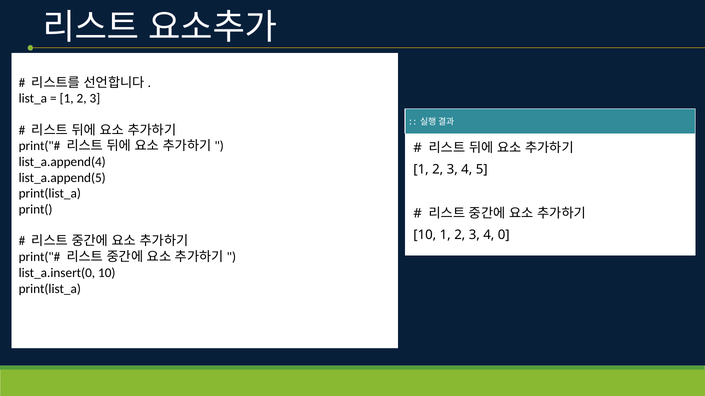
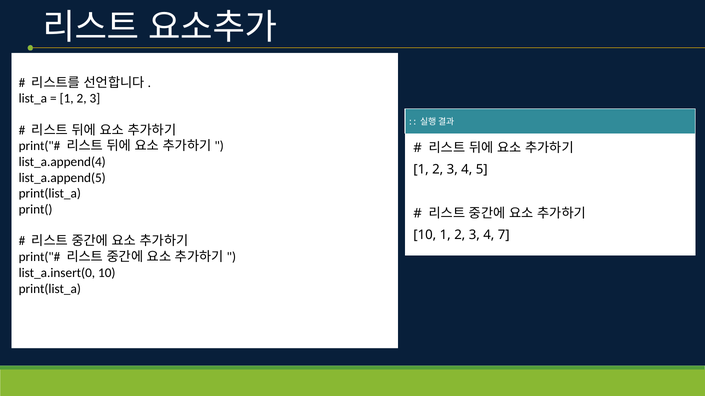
0: 0 -> 7 (504, 235)
